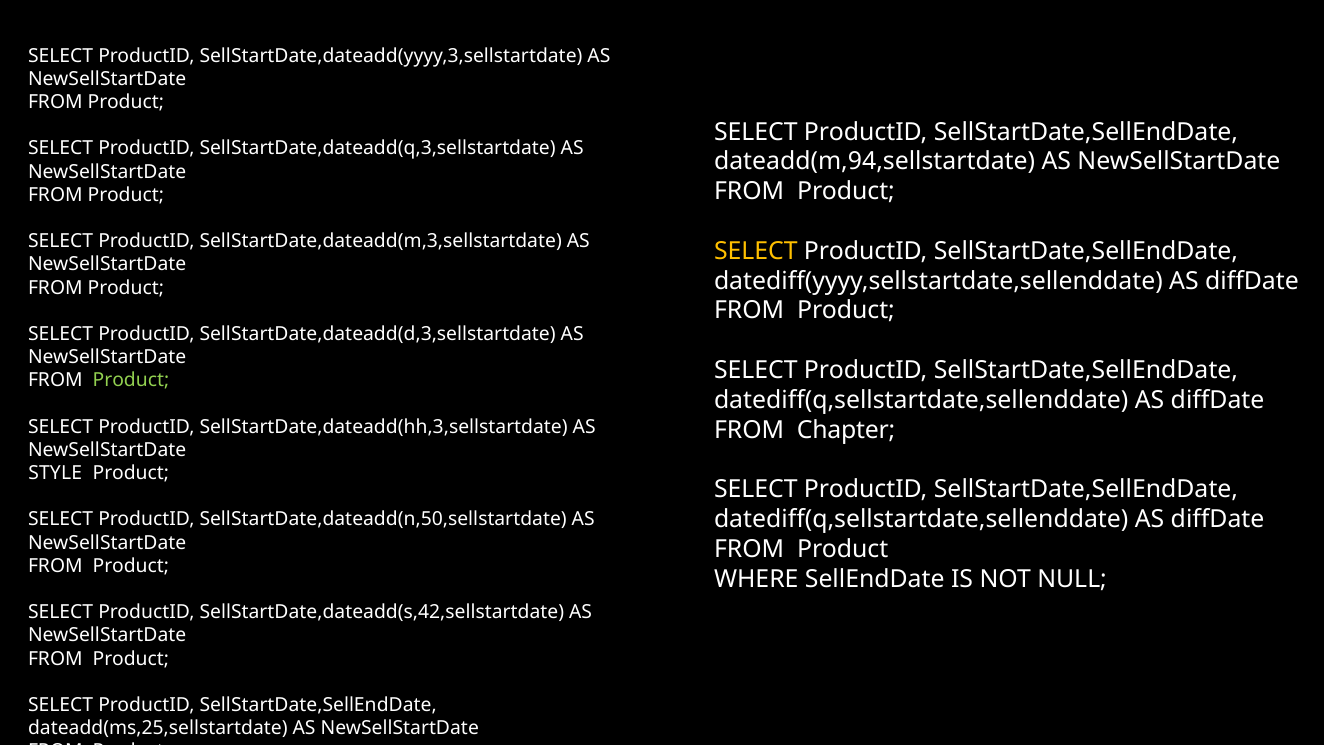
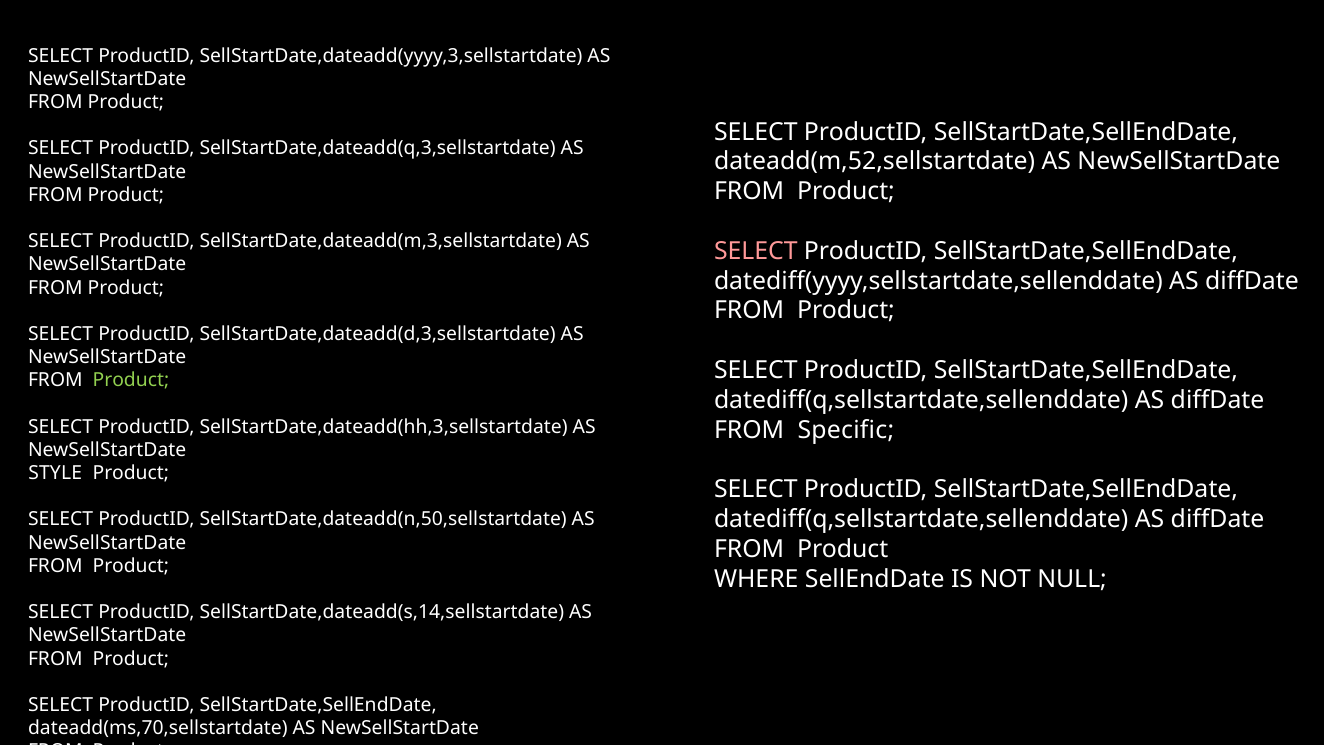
dateadd(m,94,sellstartdate: dateadd(m,94,sellstartdate -> dateadd(m,52,sellstartdate (875, 162)
SELECT colour: yellow -> pink (756, 251)
Chapter: Chapter -> Specific (846, 430)
SellStartDate,dateadd(s,42,sellstartdate: SellStartDate,dateadd(s,42,sellstartdate -> SellStartDate,dateadd(s,14,sellstartdate (382, 612)
dateadd(ms,25,sellstartdate: dateadd(ms,25,sellstartdate -> dateadd(ms,70,sellstartdate (158, 728)
